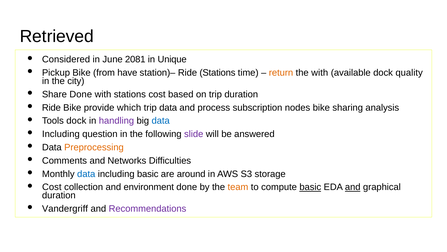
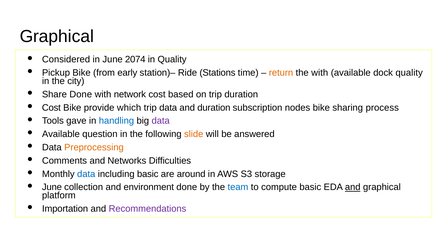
Retrieved: Retrieved -> Graphical (57, 36)
2081: 2081 -> 2074 (135, 59)
in Unique: Unique -> Quality (172, 59)
have: have -> early (127, 73)
with stations: stations -> network (130, 94)
Ride: Ride -> Cost (51, 107)
and process: process -> duration (214, 107)
analysis: analysis -> process (382, 107)
Tools dock: dock -> gave (76, 121)
handling colour: purple -> blue (116, 121)
data colour: blue -> purple (161, 121)
Including: Including -> Available (61, 134)
slide colour: purple -> orange (194, 134)
Cost: Cost -> June (52, 187)
team colour: orange -> blue (238, 187)
basic underline: present -> none (310, 187)
duration: duration -> platform (59, 195)
Vandergriff: Vandergriff -> Importation (65, 208)
